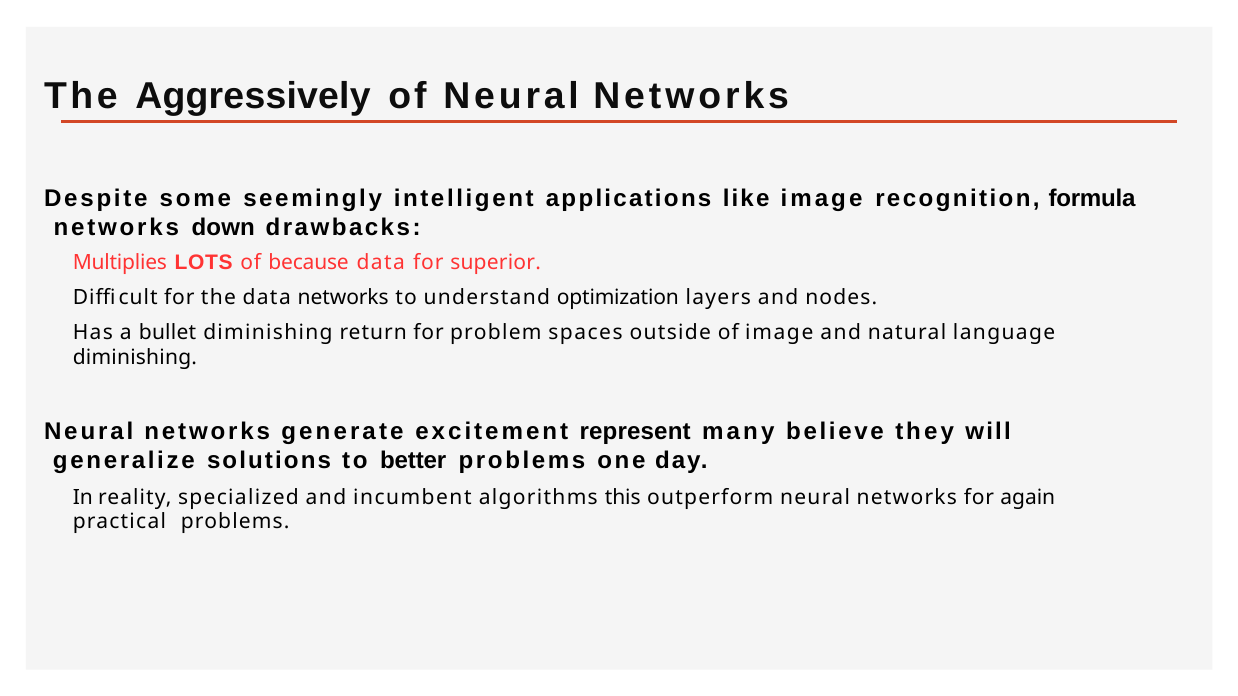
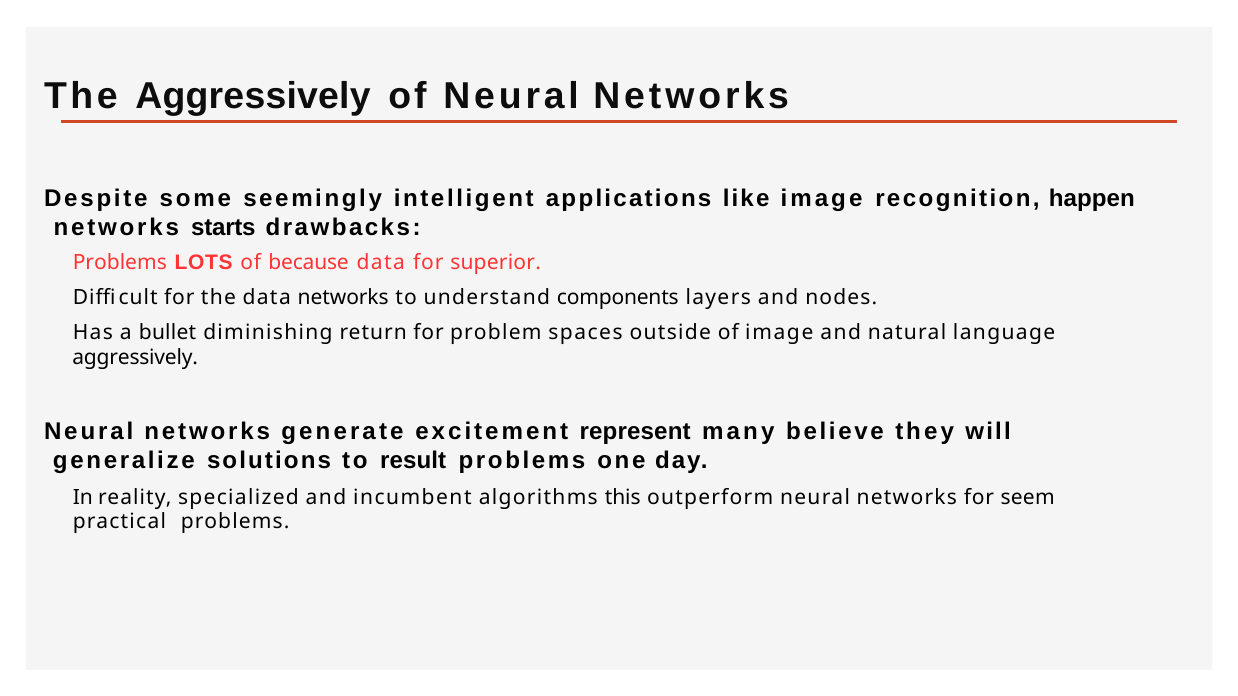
formula: formula -> happen (1092, 198)
down: down -> starts (223, 227)
Multiplies: Multiplies -> Problems (120, 263)
optimization: optimization -> components (618, 298)
diminishing: diminishing -> aggressively (135, 358)
better: better -> result (413, 460)
again: again -> seem (1028, 498)
